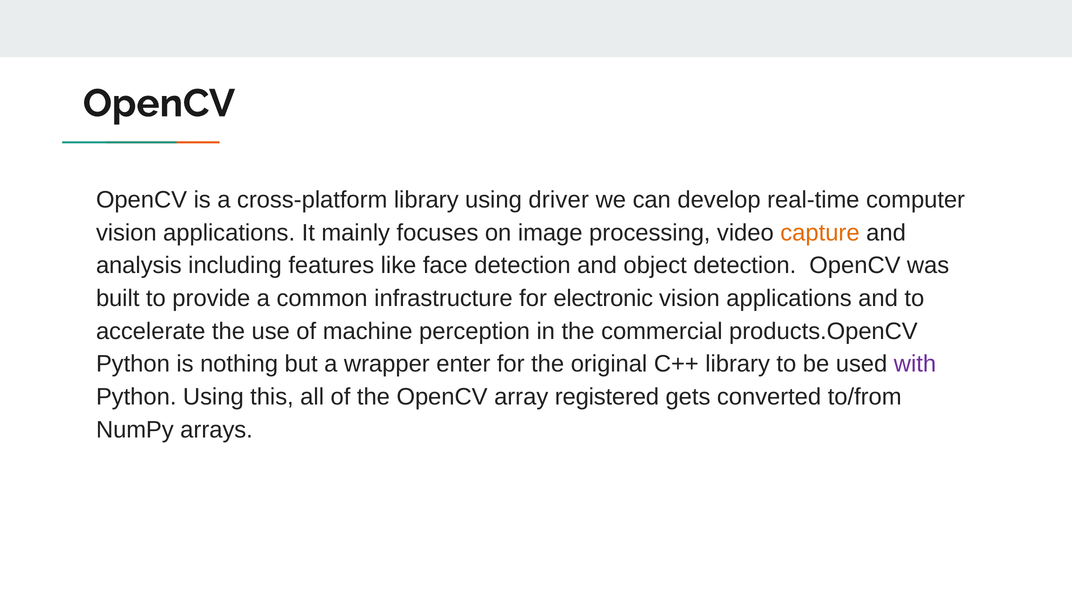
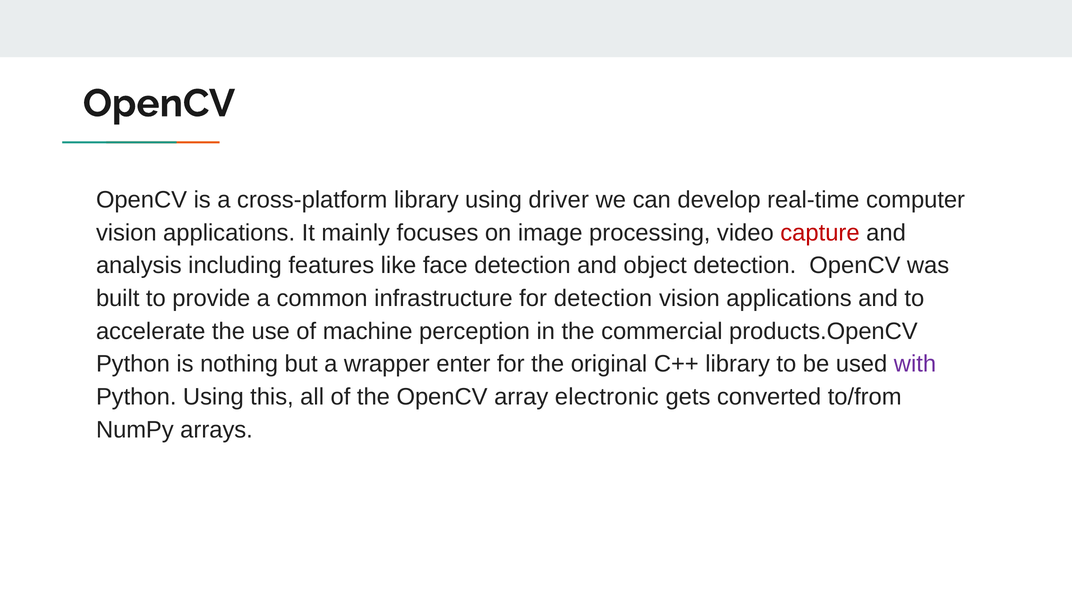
capture colour: orange -> red (820, 233)
for electronic: electronic -> detection (603, 298)
registered: registered -> electronic (607, 397)
